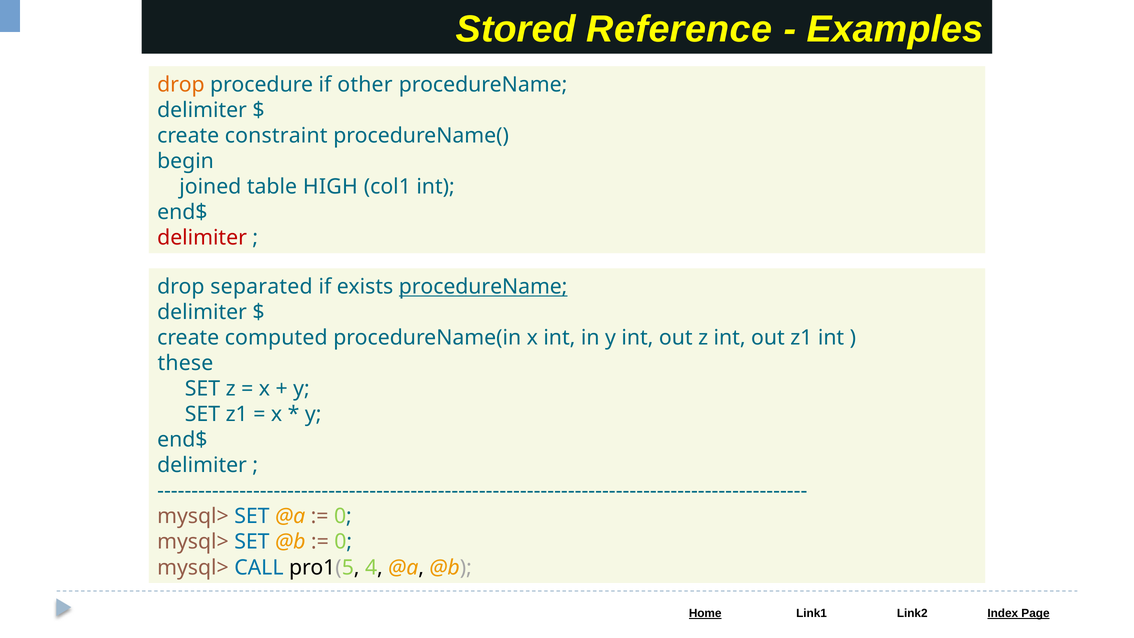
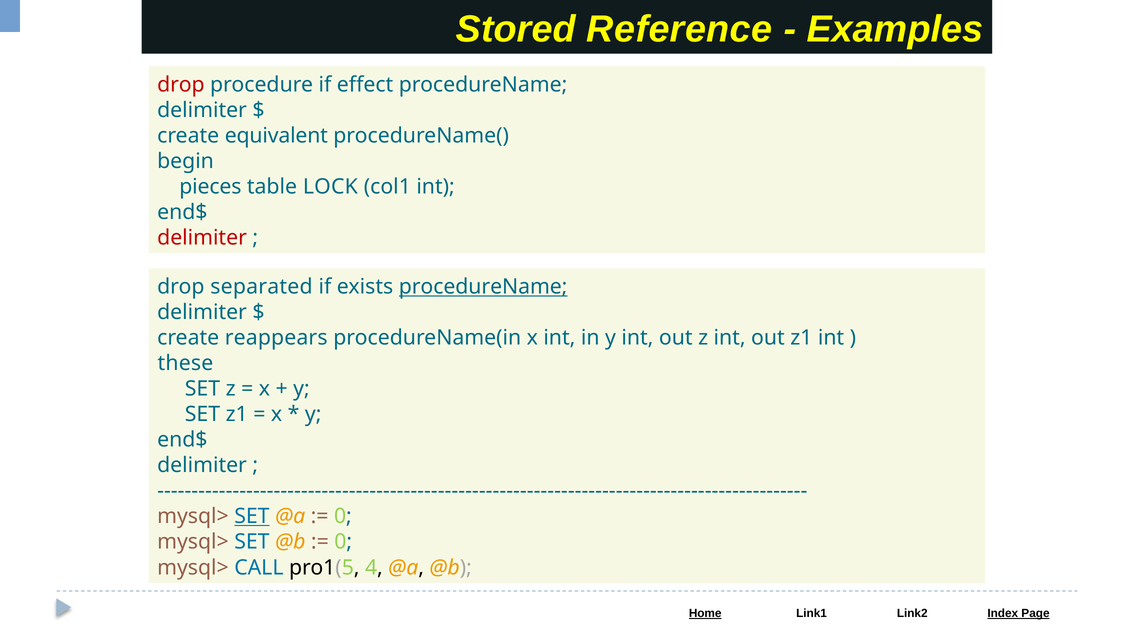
drop colour: orange -> red (181, 85)
other: other -> effect (365, 85)
constraint: constraint -> equivalent (276, 136)
joined: joined -> pieces (210, 187)
HIGH: HIGH -> LOCK (330, 187)
computed: computed -> reappears (276, 338)
SET underline: none -> present (252, 516)
